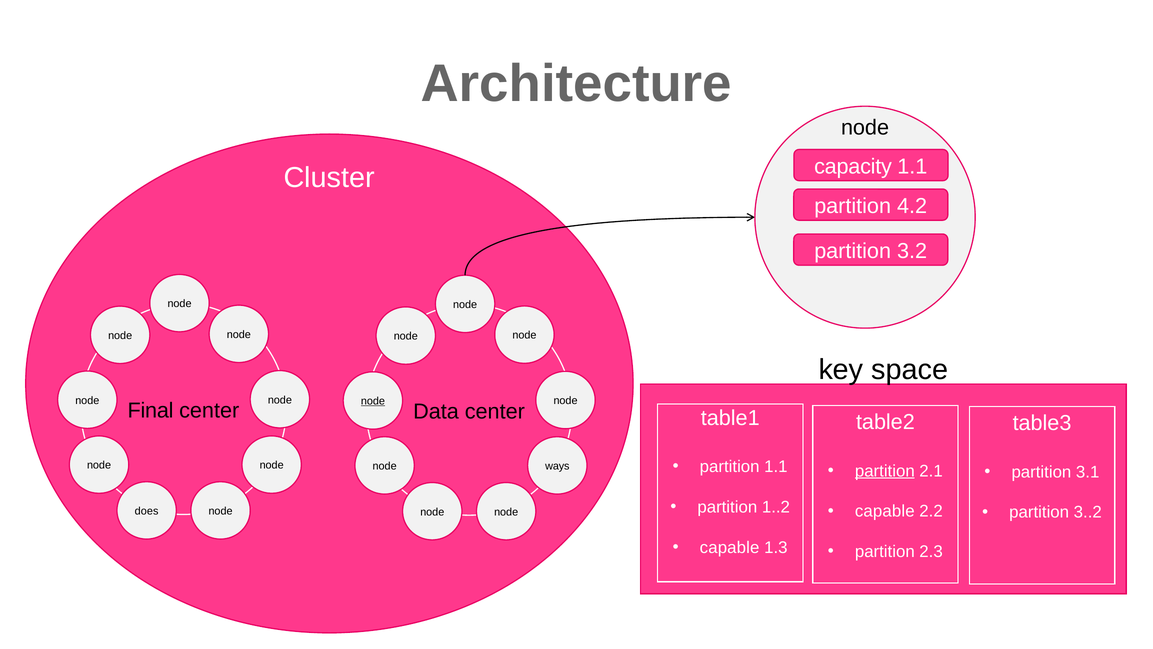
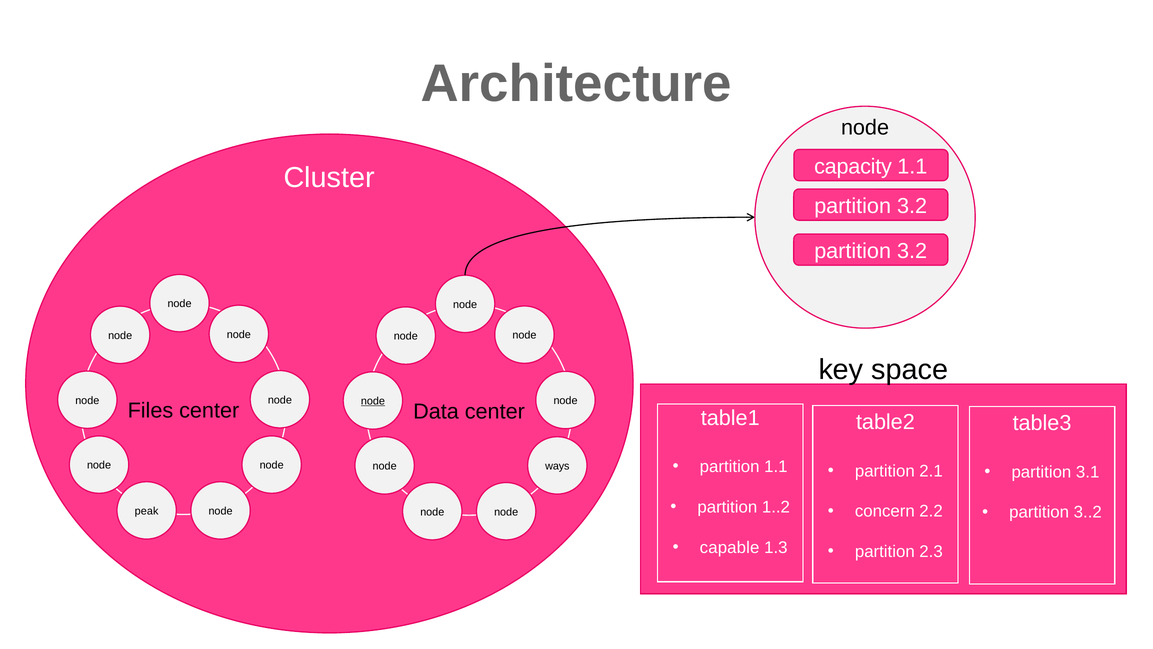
4.2: 4.2 -> 3.2 (912, 206)
Final: Final -> Files (150, 410)
partition underline: present -> none (885, 471)
capable: capable -> concern (885, 511)
does: does -> peak (147, 511)
